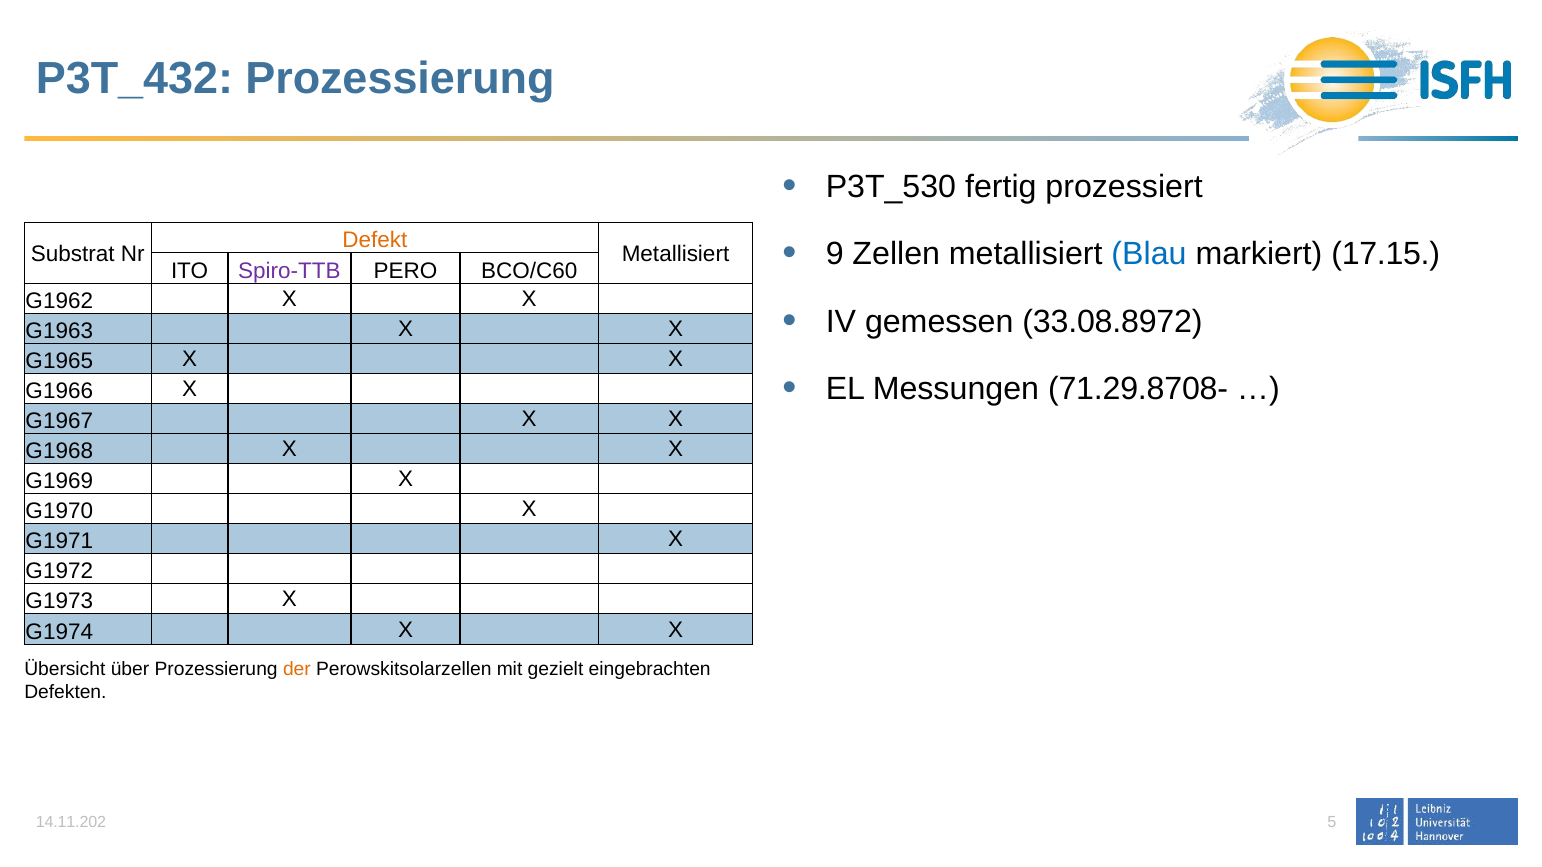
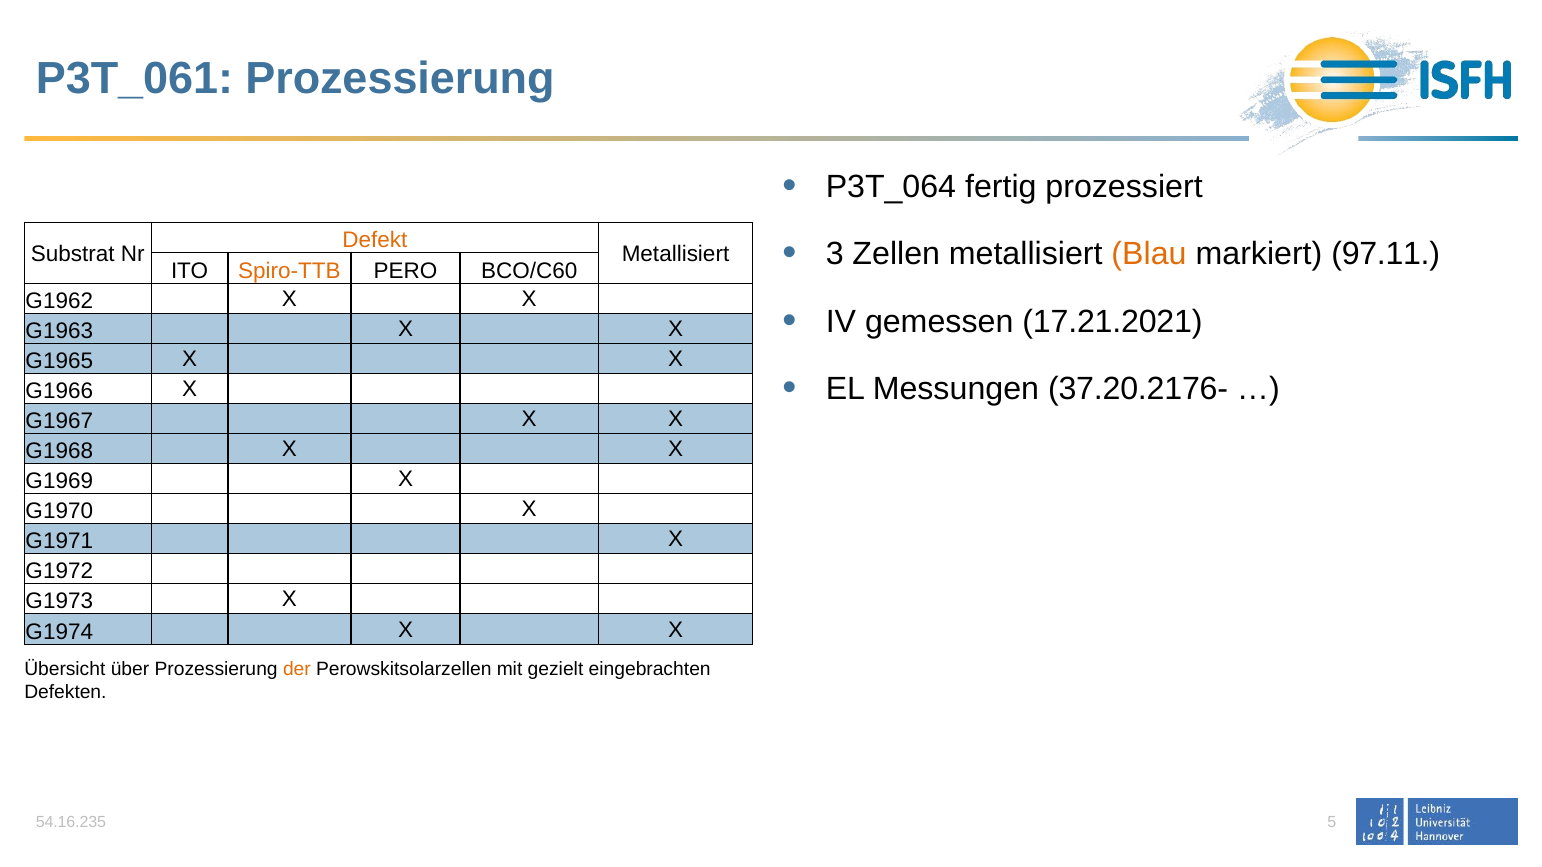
P3T_432: P3T_432 -> P3T_061 (134, 79)
P3T_530: P3T_530 -> P3T_064 (891, 187)
9: 9 -> 3 (835, 254)
Blau colour: blue -> orange (1149, 254)
17.15: 17.15 -> 97.11 (1386, 254)
Spiro-TTB colour: purple -> orange (289, 271)
33.08.8972: 33.08.8972 -> 17.21.2021 (1112, 322)
71.29.8708-: 71.29.8708- -> 37.20.2176- (1138, 389)
14.11.202: 14.11.202 -> 54.16.235 (71, 823)
